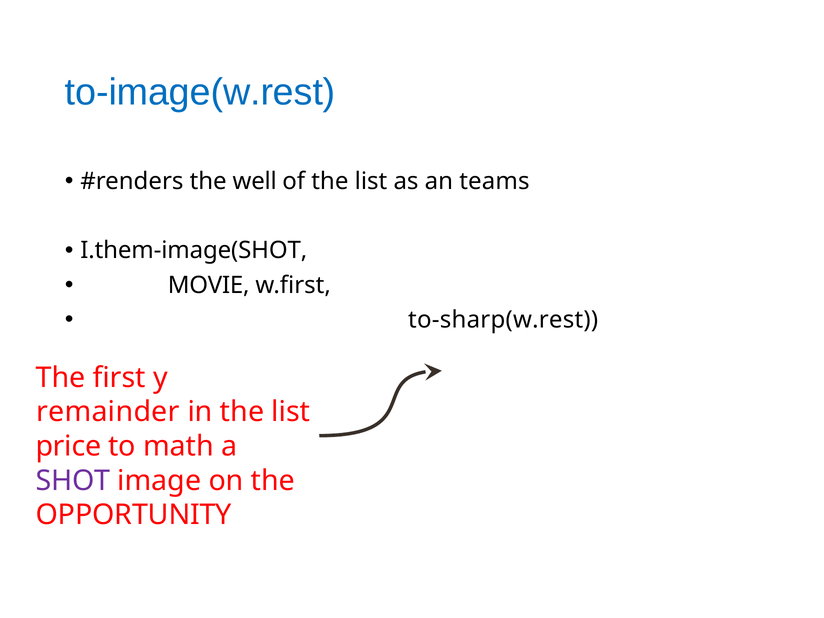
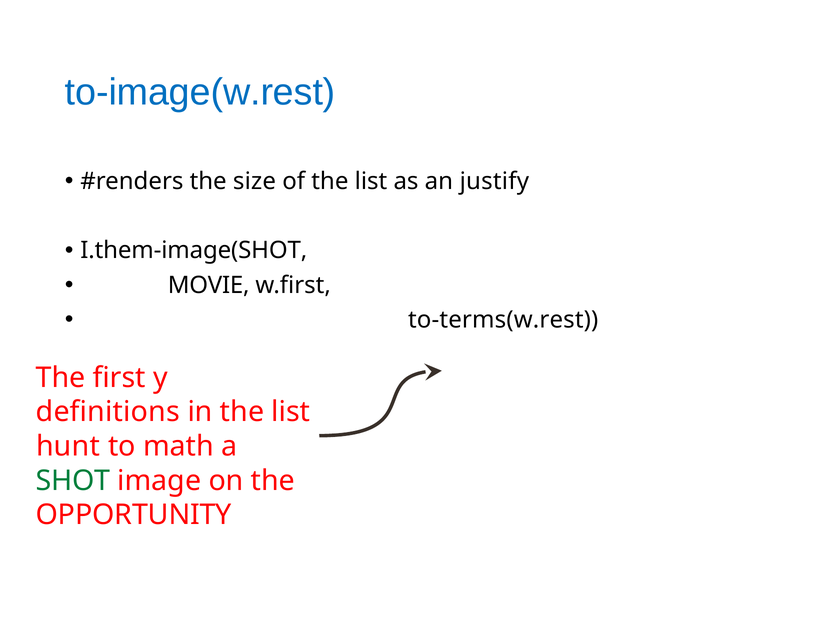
well: well -> size (254, 181)
teams: teams -> justify (494, 181)
to-sharp(w.rest: to-sharp(w.rest -> to-terms(w.rest (503, 320)
remainder: remainder -> definitions (108, 412)
price: price -> hunt (68, 446)
SHOT colour: purple -> green (73, 481)
